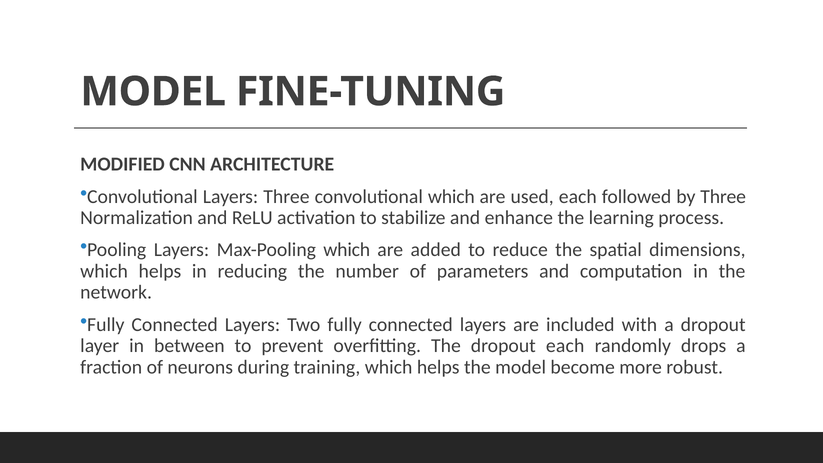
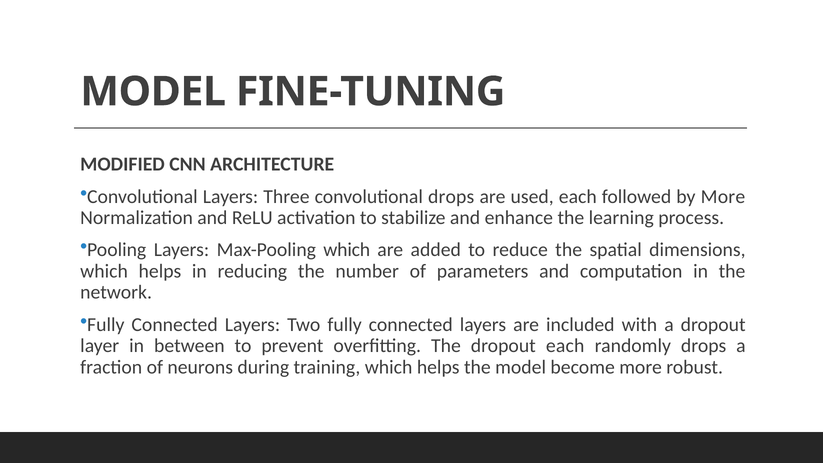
convolutional which: which -> drops (451, 196)
by Three: Three -> More (723, 196)
